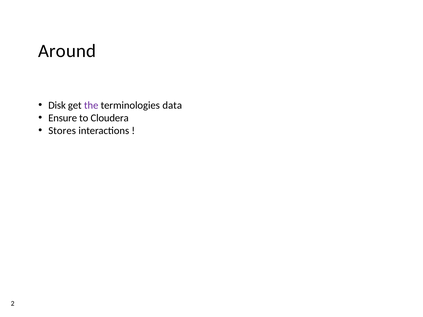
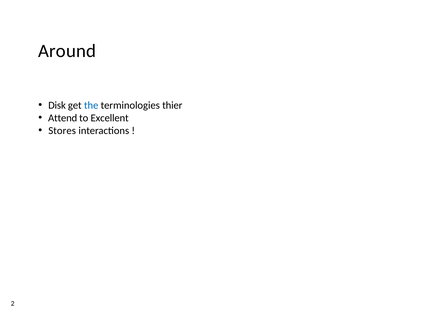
the colour: purple -> blue (91, 105)
data: data -> thier (172, 105)
Ensure: Ensure -> Attend (63, 118)
Cloudera: Cloudera -> Excellent (110, 118)
